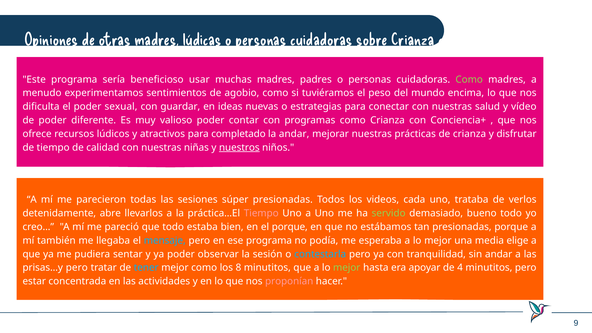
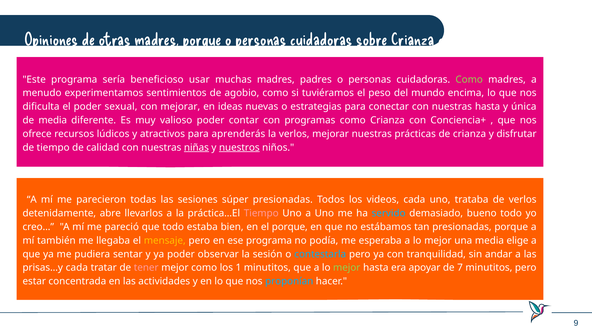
madres lúdicas: lúdicas -> porque (202, 40)
con guardar: guardar -> mejorar (180, 107)
nuestras salud: salud -> hasta (488, 107)
vídeo: vídeo -> única (524, 107)
de poder: poder -> media (53, 120)
completado: completado -> aprenderás (238, 134)
la andar: andar -> verlos (294, 134)
niñas underline: none -> present (196, 147)
servido colour: light green -> light blue (389, 213)
mensaje colour: light blue -> yellow (165, 241)
prisas…y pero: pero -> cada (77, 268)
tener colour: light blue -> pink (146, 268)
8: 8 -> 1 (238, 268)
4: 4 -> 7 (460, 268)
proponían colour: pink -> light blue (289, 281)
